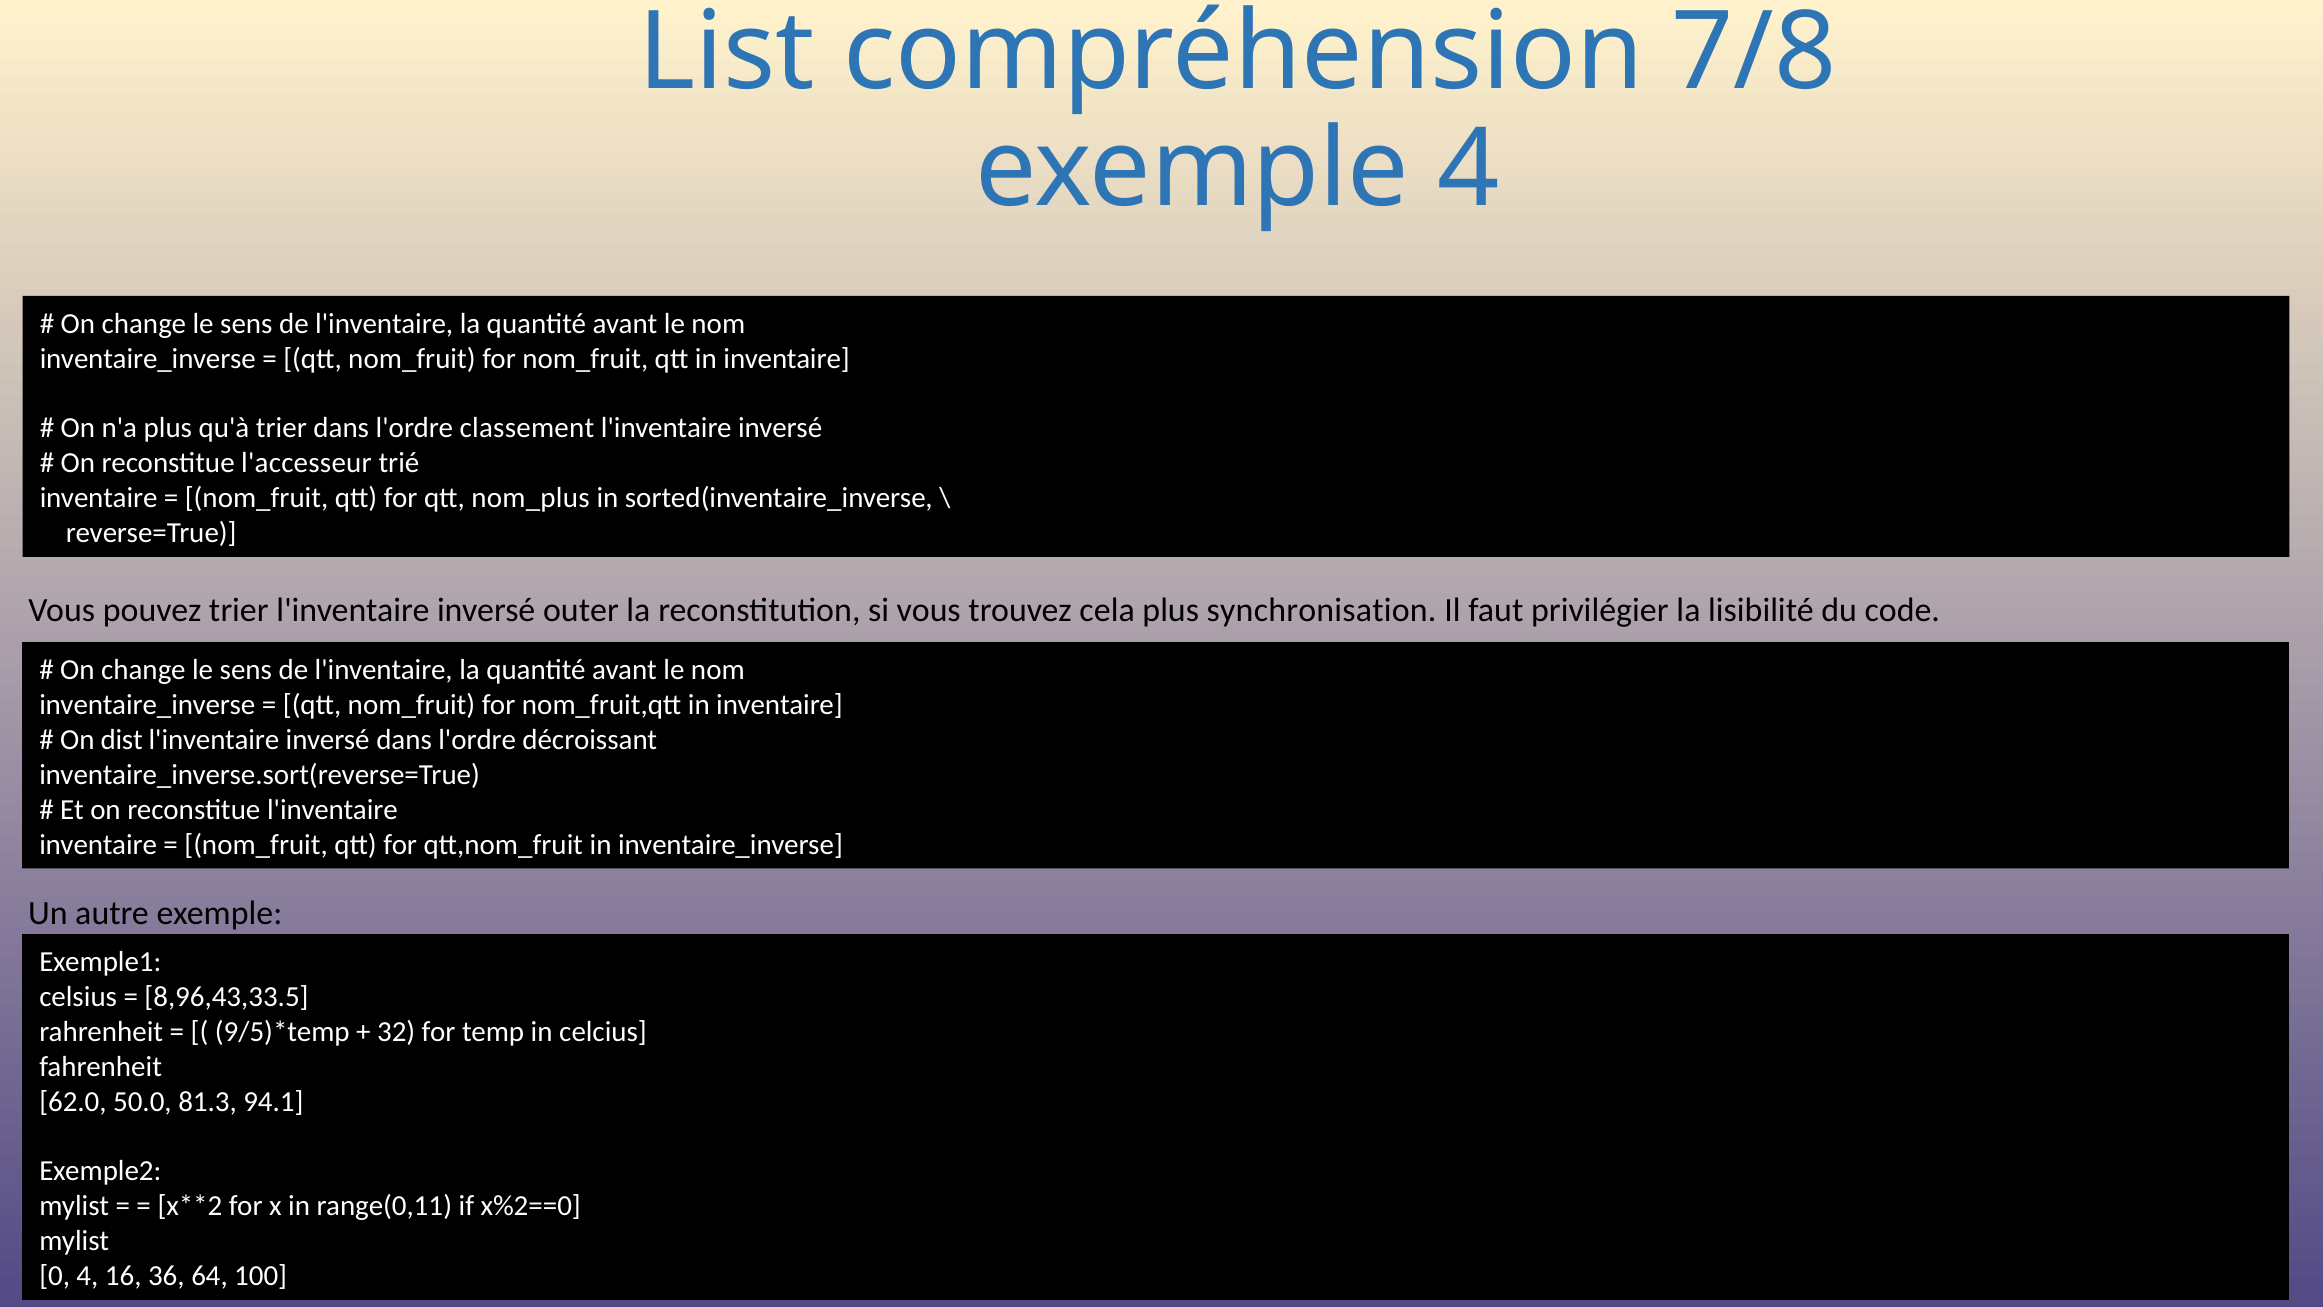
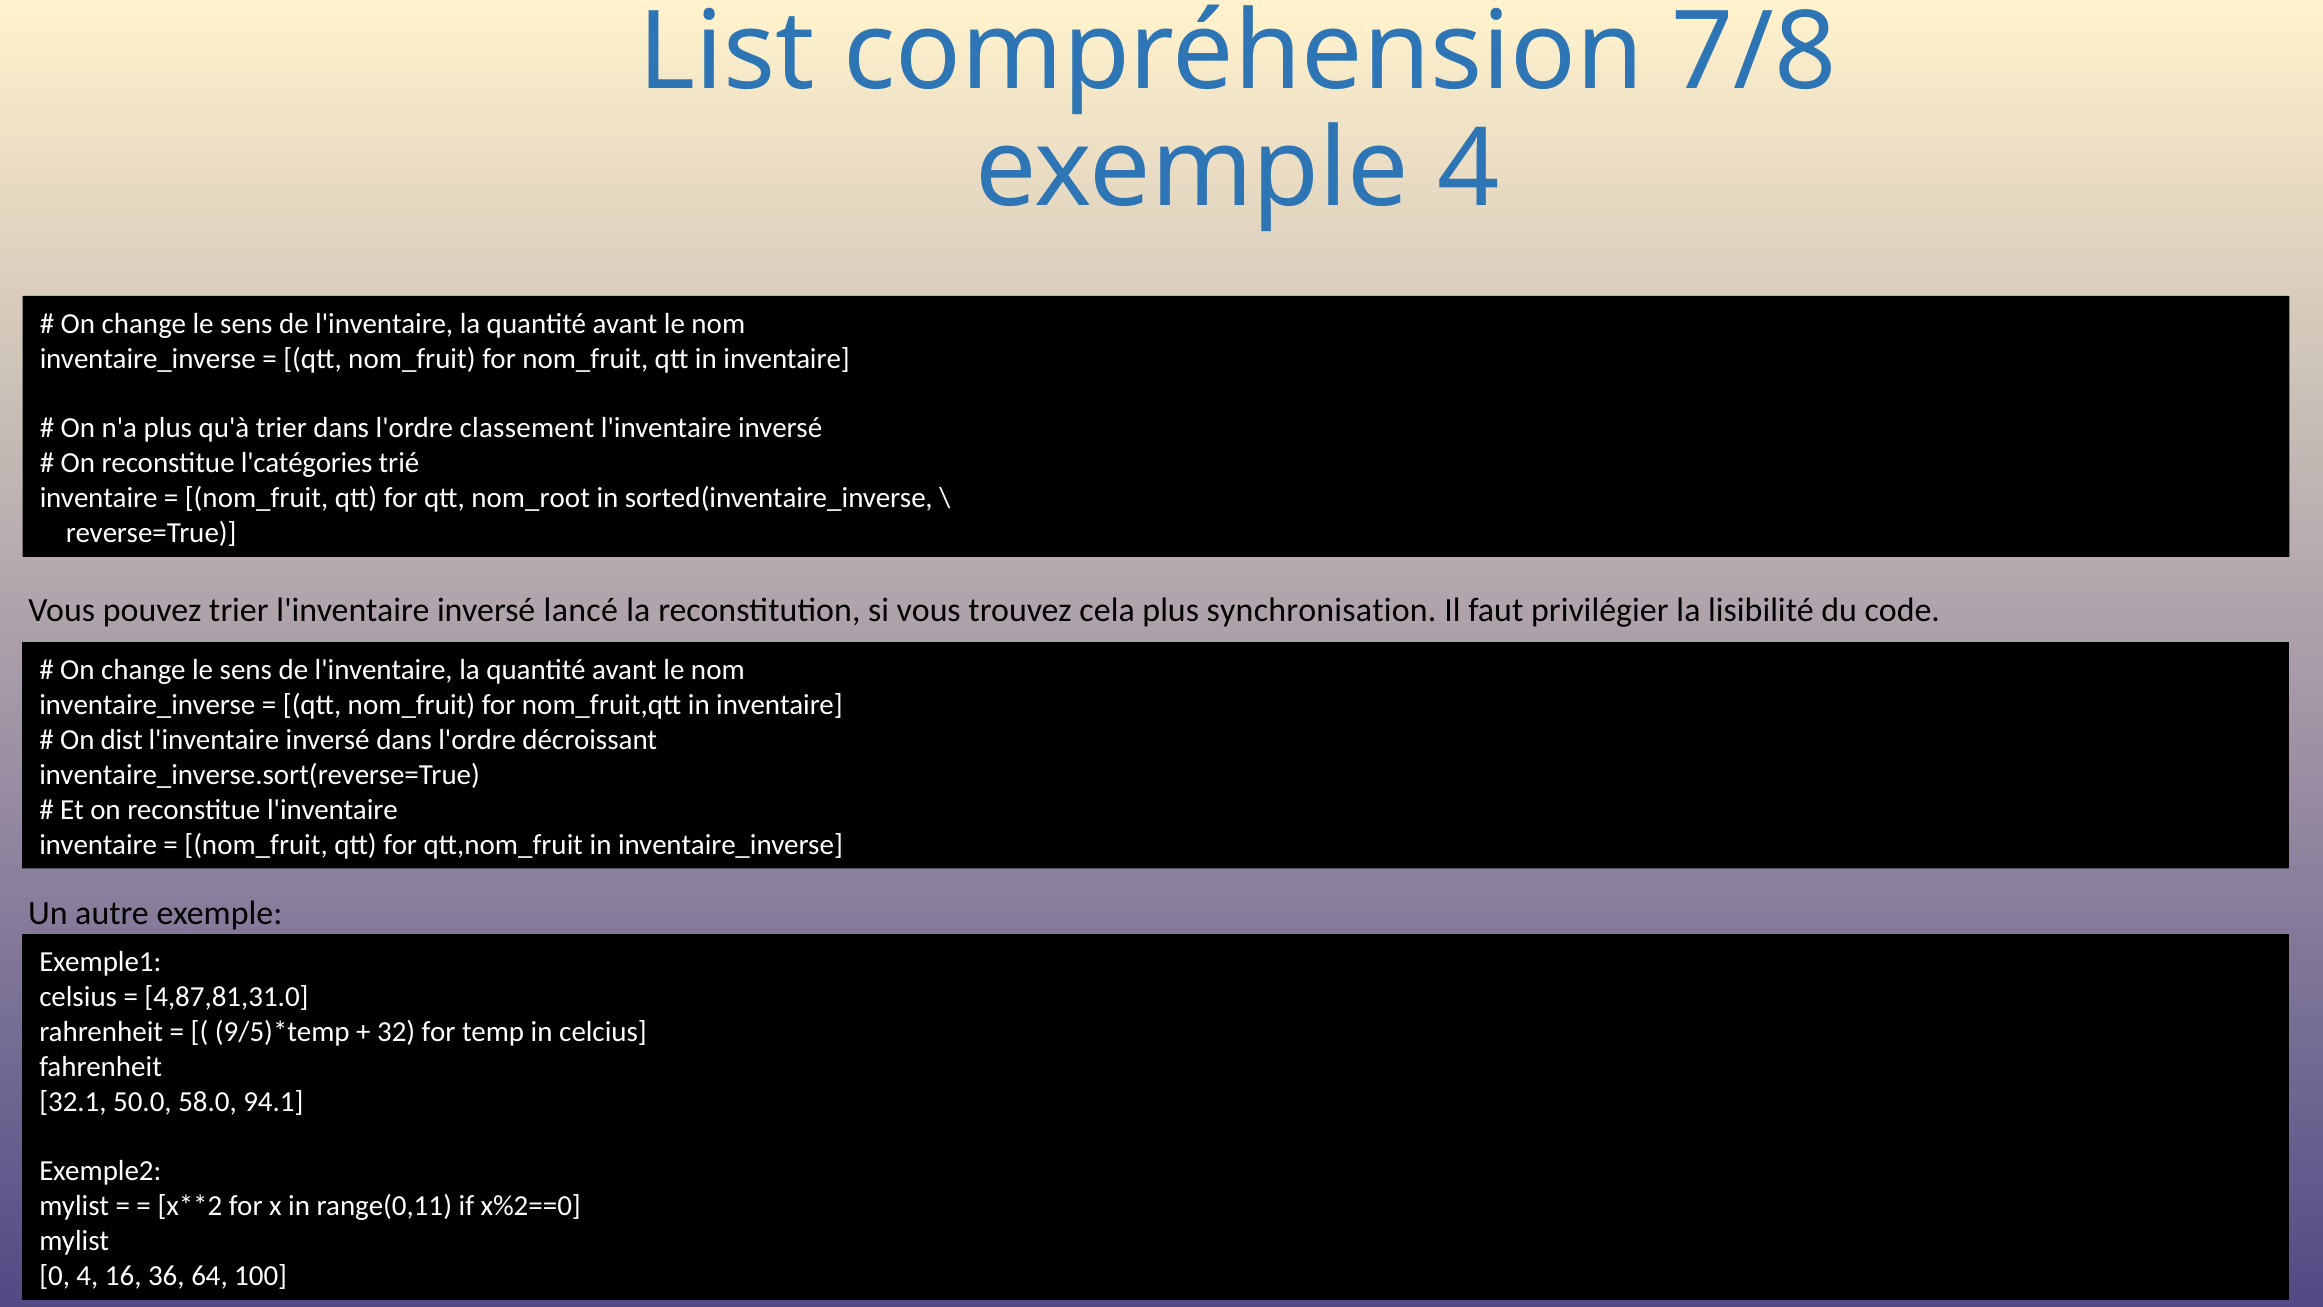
l'accesseur: l'accesseur -> l'catégories (307, 463)
nom_plus: nom_plus -> nom_root (531, 498)
outer: outer -> lancé (581, 610)
8,96,43,33.5: 8,96,43,33.5 -> 4,87,81,31.0 (227, 997)
62.0: 62.0 -> 32.1 (73, 1101)
81.3: 81.3 -> 58.0 (208, 1101)
